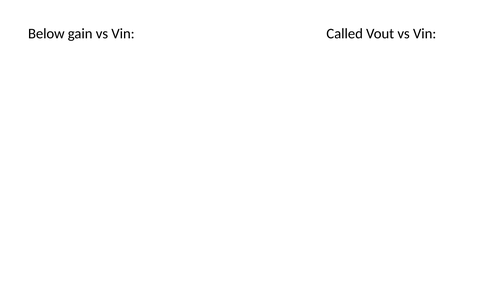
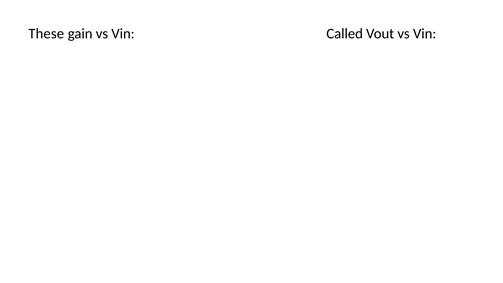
Below: Below -> These (46, 34)
